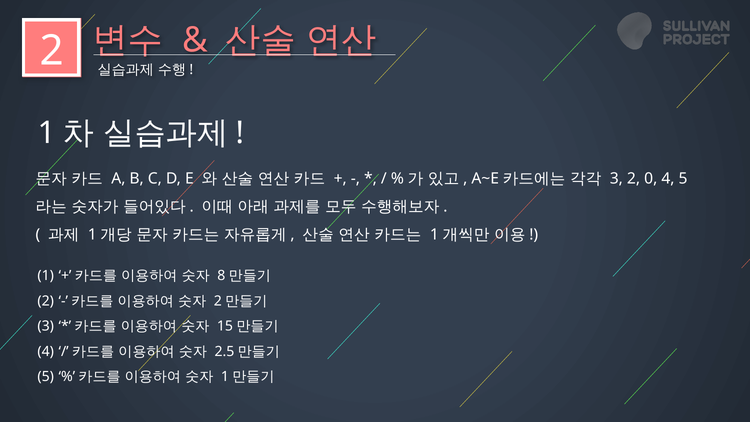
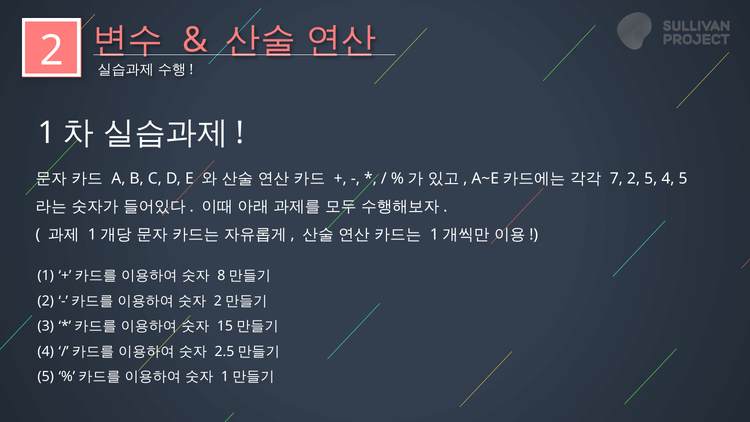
3: 3 -> 7 (616, 178)
2 0: 0 -> 5 (651, 178)
